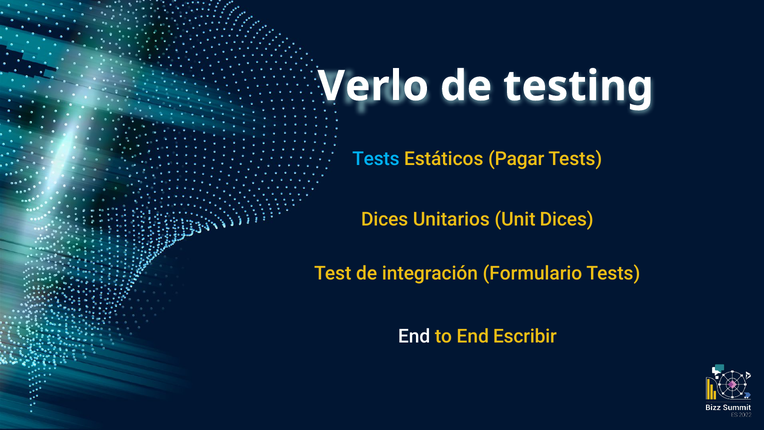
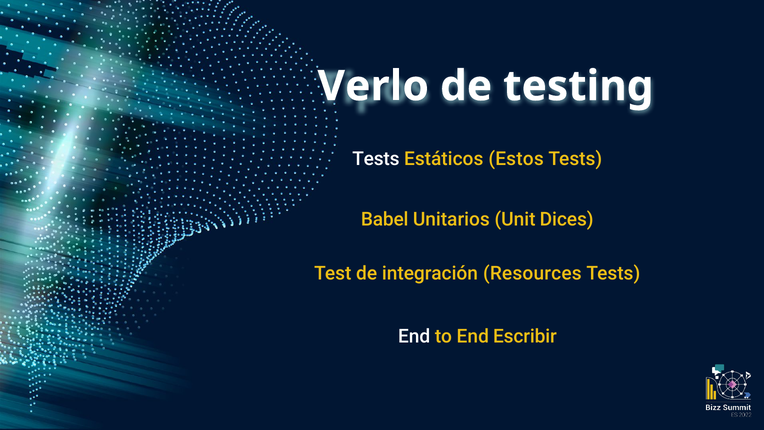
Tests colour: light blue -> white (376, 159)
Pagar: Pagar -> Estos (516, 159)
Dices: Dices -> Babel (385, 219)
Formulario: Formulario -> Resources (532, 273)
